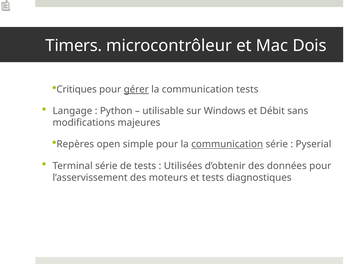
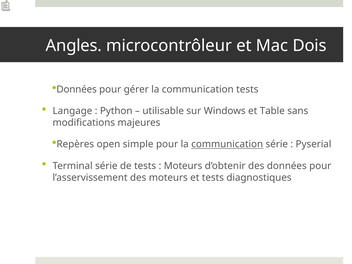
Timers: Timers -> Angles (74, 46)
Critiques: Critiques -> Données (77, 89)
gérer underline: present -> none (136, 89)
Débit: Débit -> Table (272, 111)
Utilisées: Utilisées -> Moteurs (183, 166)
